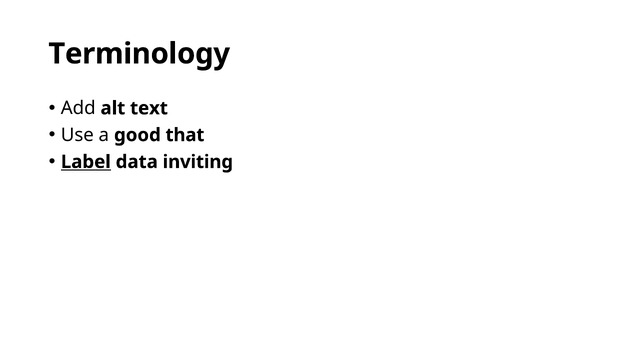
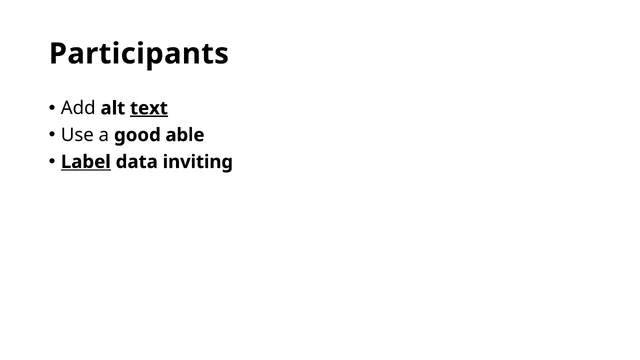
Terminology: Terminology -> Participants (139, 54)
text underline: none -> present (149, 108)
that: that -> able (185, 135)
